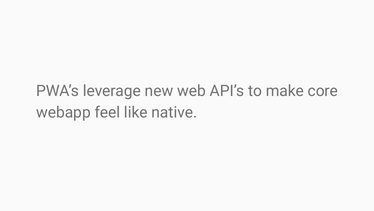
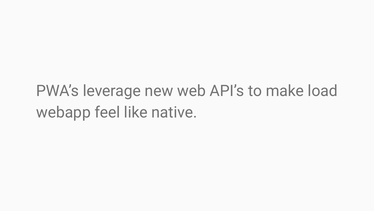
core: core -> load (323, 91)
